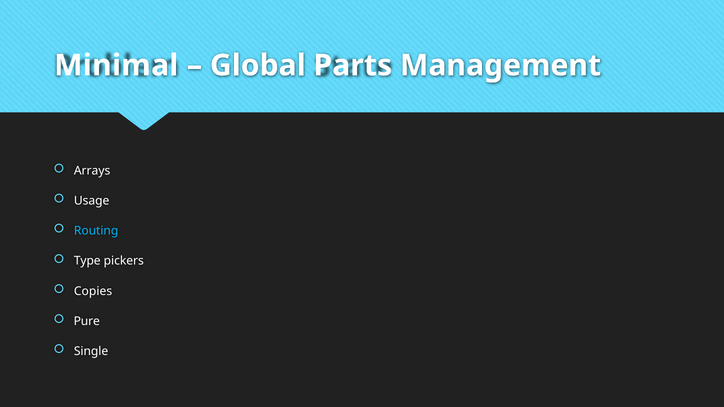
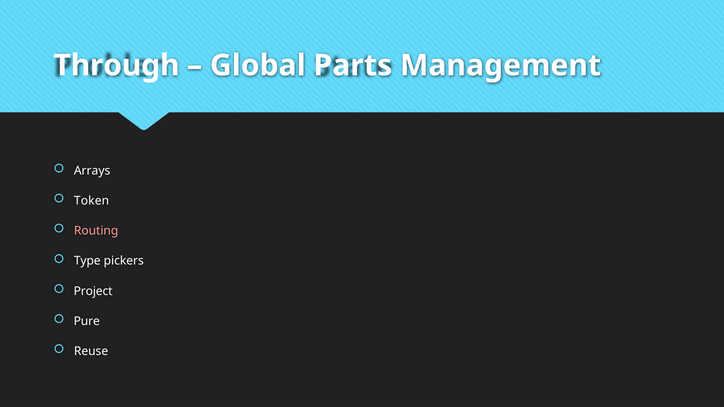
Minimal: Minimal -> Through (117, 65)
Usage: Usage -> Token (92, 201)
Routing colour: light blue -> pink (96, 231)
Copies: Copies -> Project (93, 291)
Single: Single -> Reuse (91, 352)
